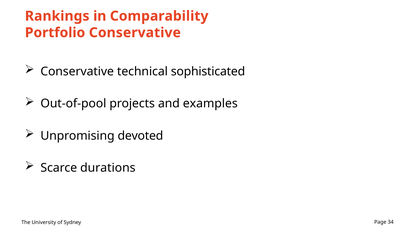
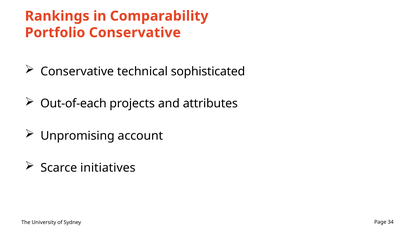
Out-of-pool: Out-of-pool -> Out-of-each (73, 104)
examples: examples -> attributes (210, 104)
devoted: devoted -> account (140, 136)
durations: durations -> initiatives (108, 168)
